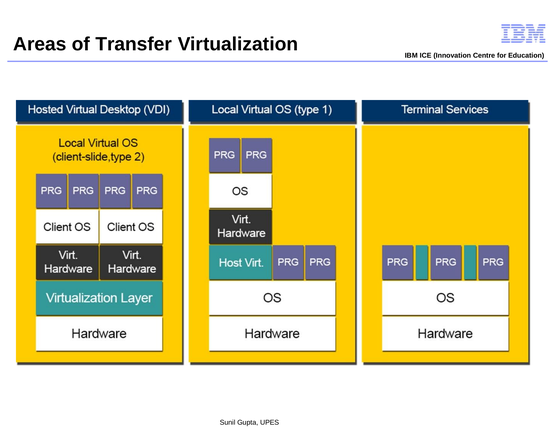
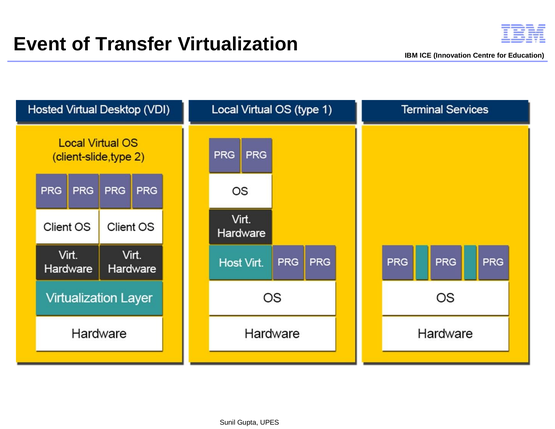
Areas: Areas -> Event (40, 44)
